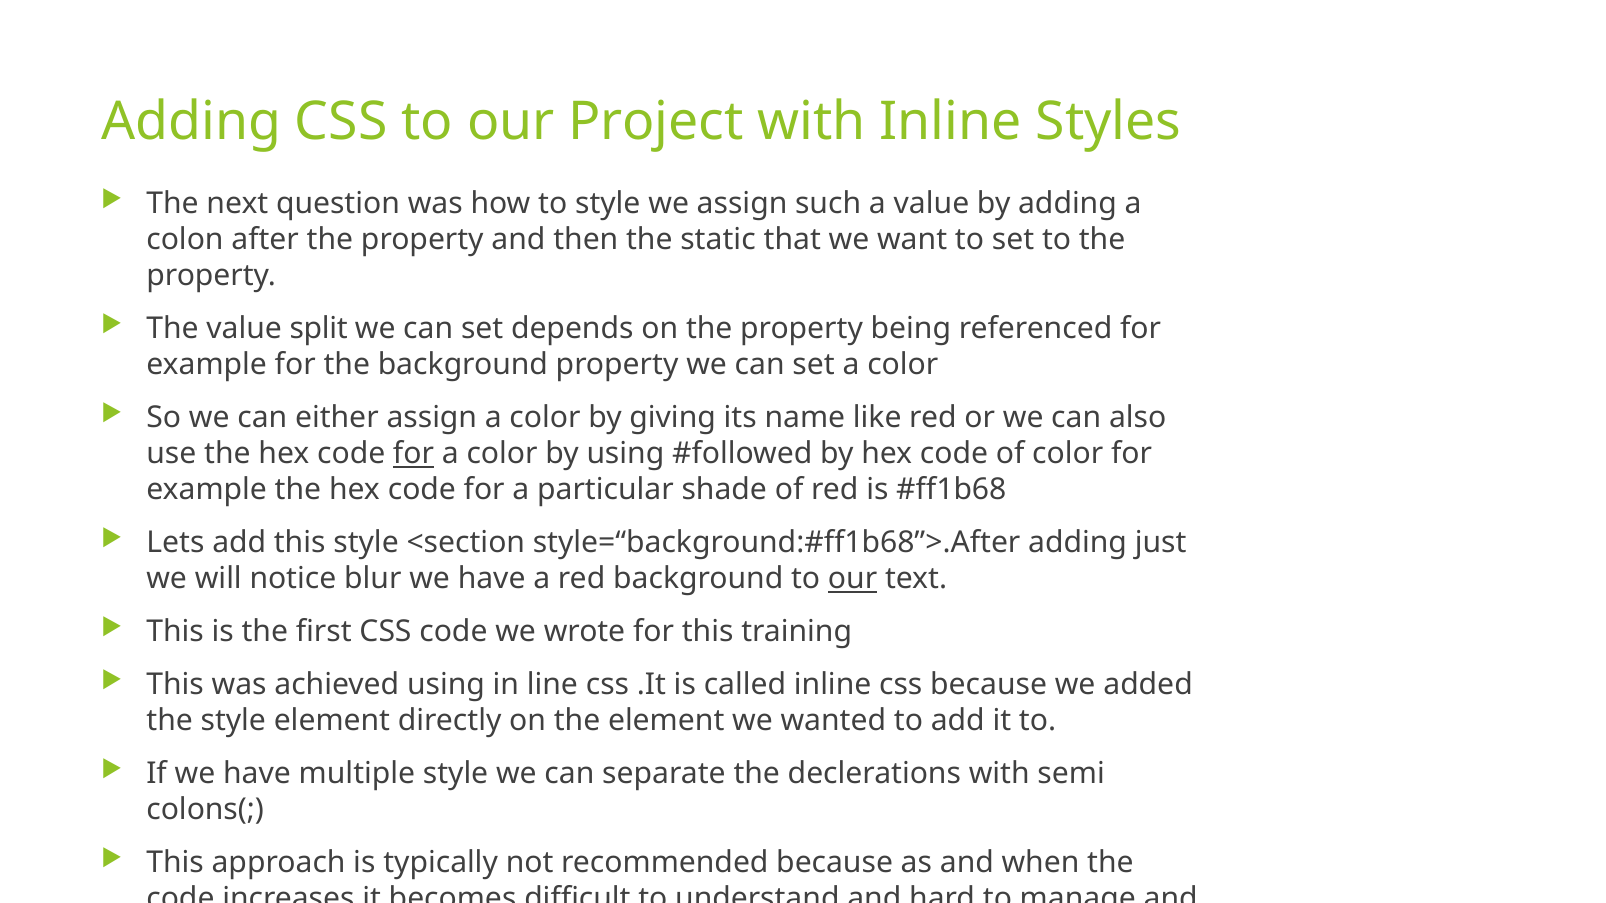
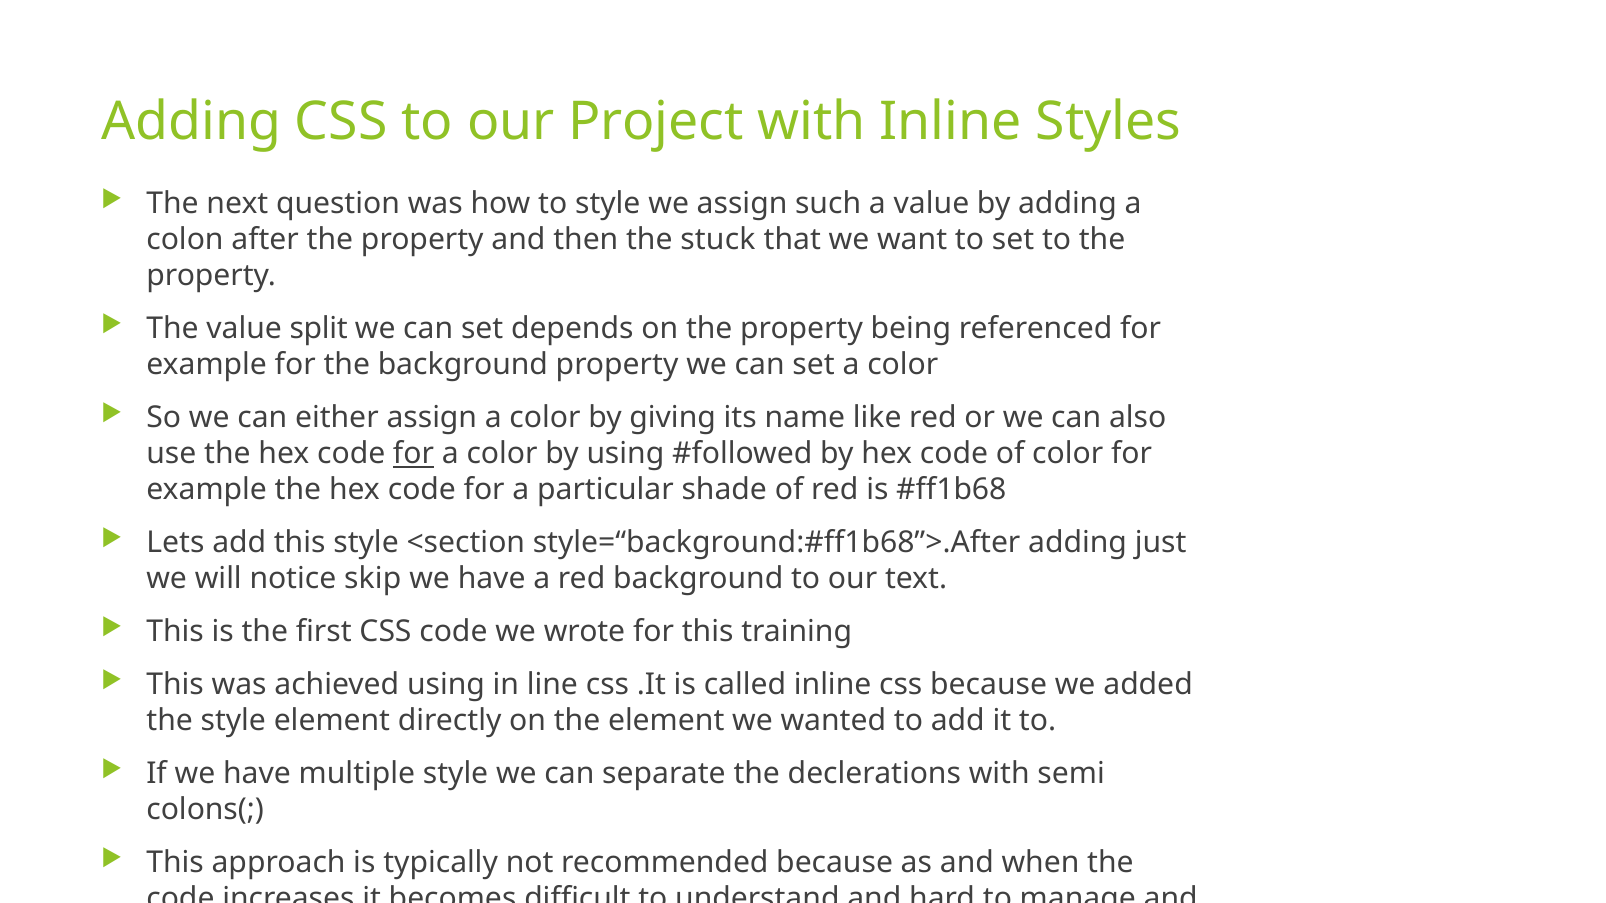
static: static -> stuck (718, 240)
blur: blur -> skip (373, 579)
our underline: present -> none (853, 579)
